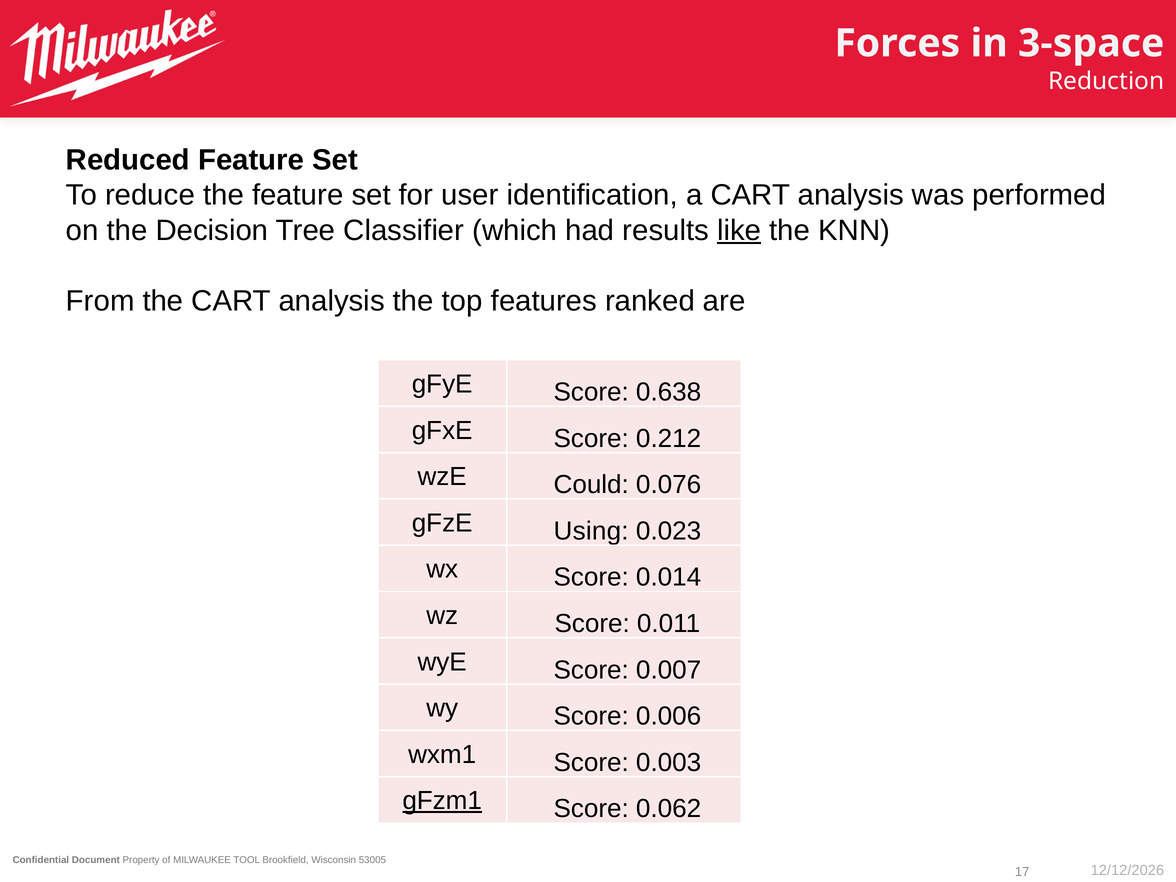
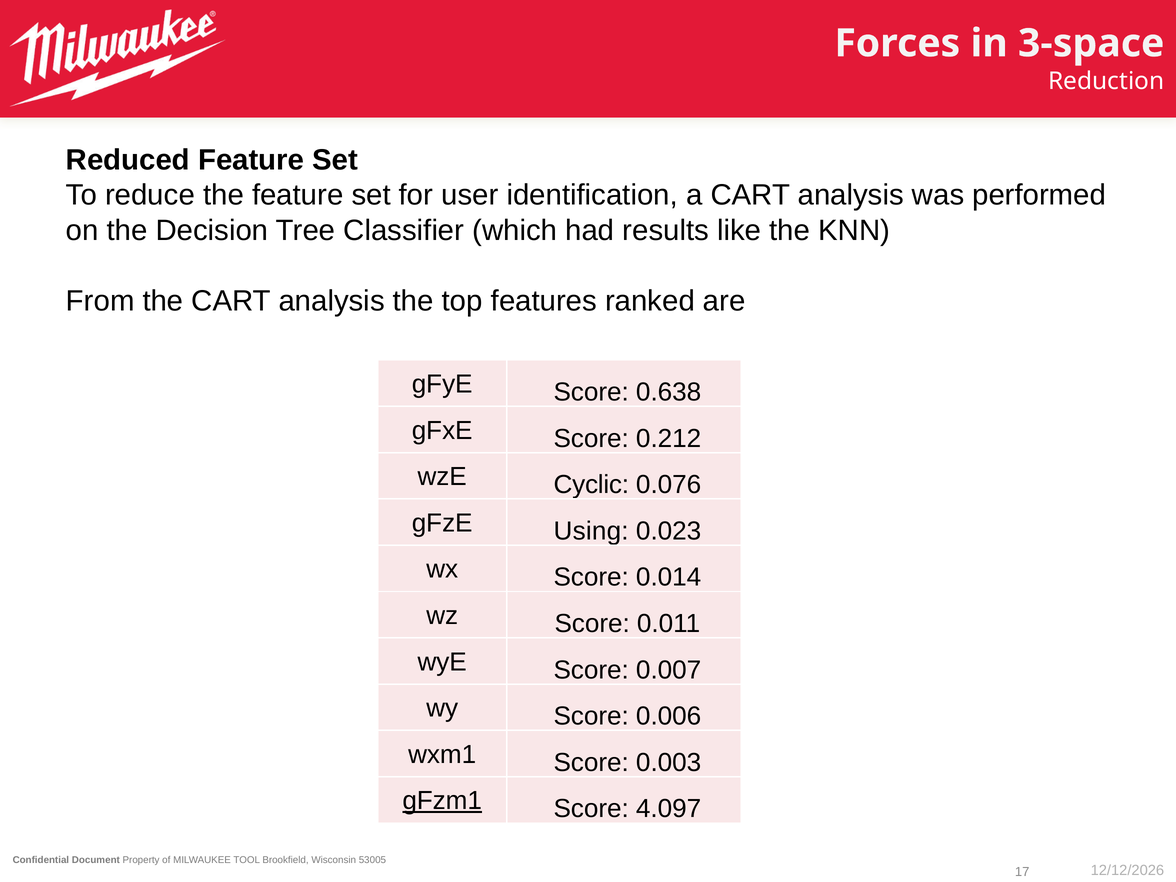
like underline: present -> none (739, 230)
Could: Could -> Cyclic (591, 485)
0.062: 0.062 -> 4.097 (669, 809)
